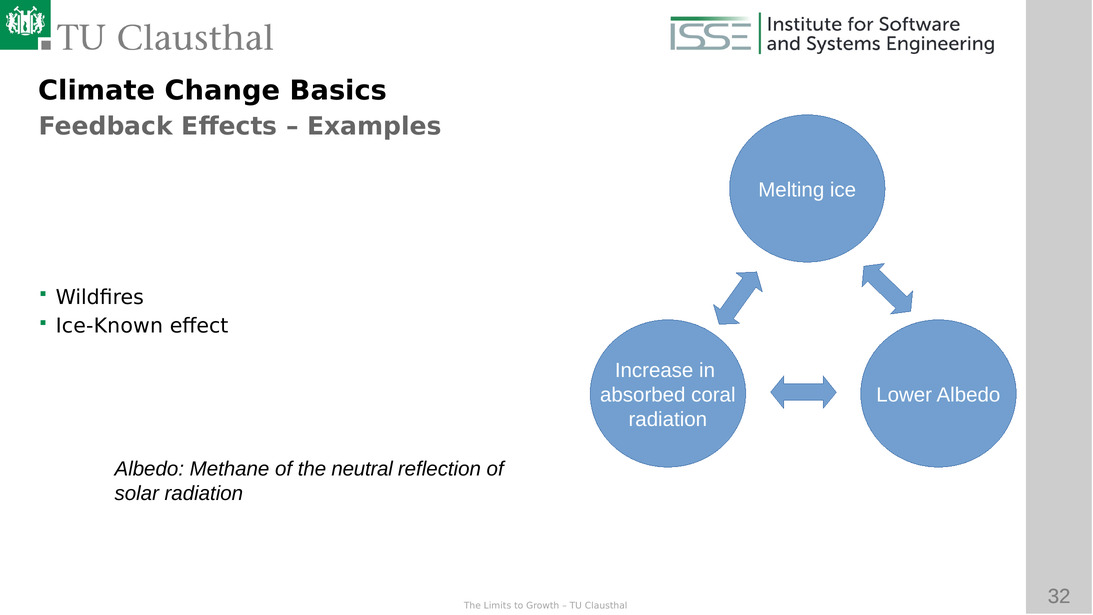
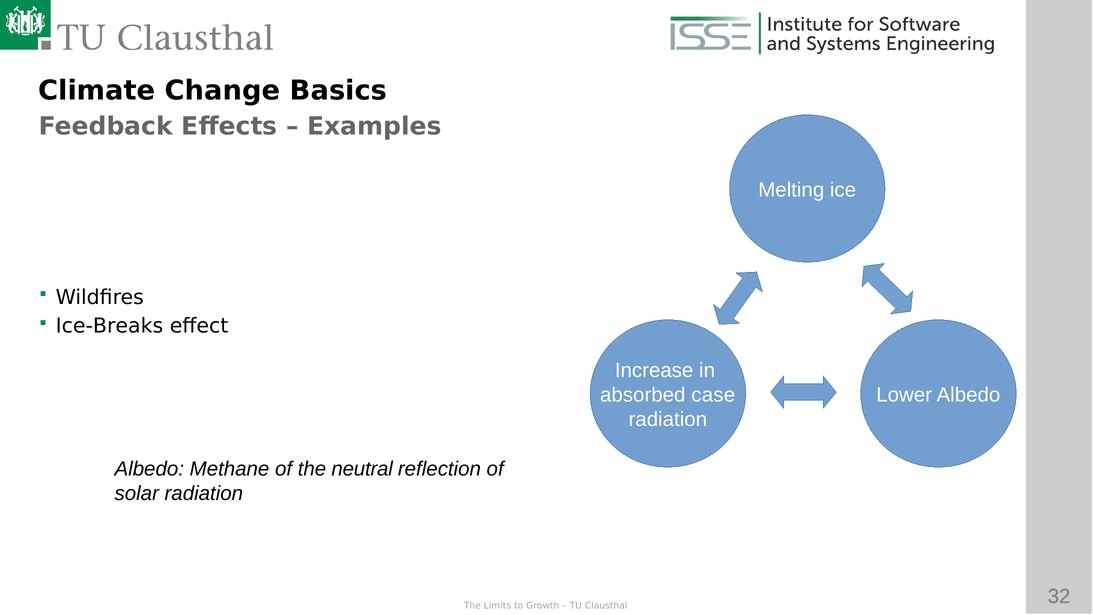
Ice-Known: Ice-Known -> Ice-Breaks (109, 326)
coral: coral -> case (713, 395)
